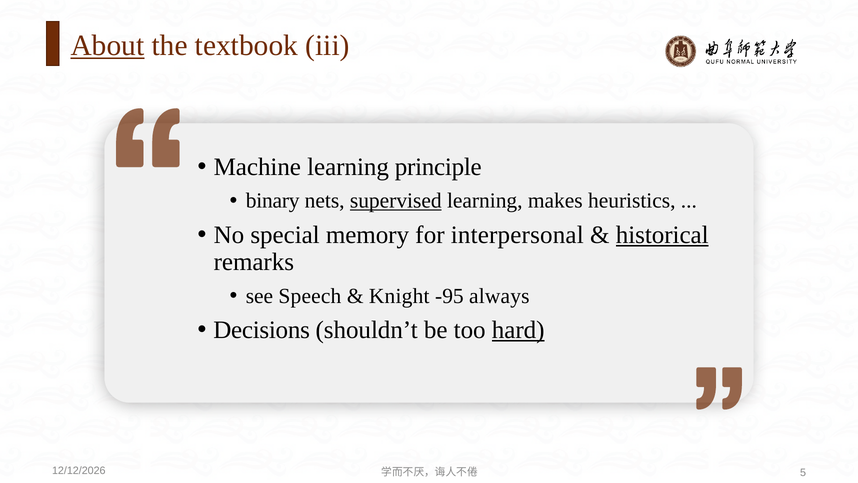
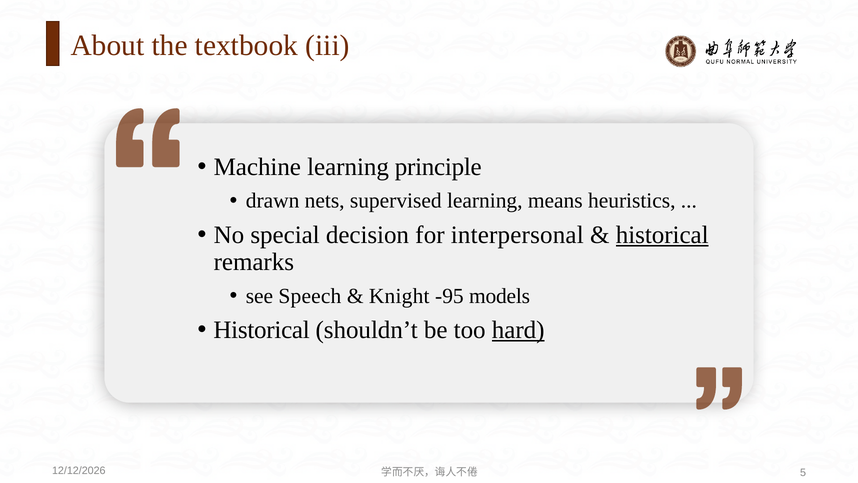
About underline: present -> none (107, 45)
binary: binary -> drawn (273, 201)
supervised underline: present -> none (396, 201)
makes: makes -> means (555, 201)
memory: memory -> decision (367, 235)
always: always -> models (500, 296)
Decisions: Decisions -> Historical (262, 330)
